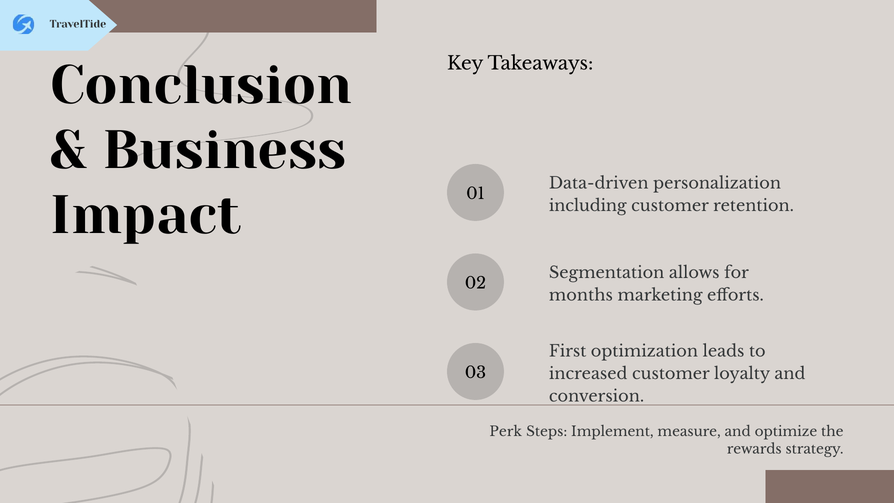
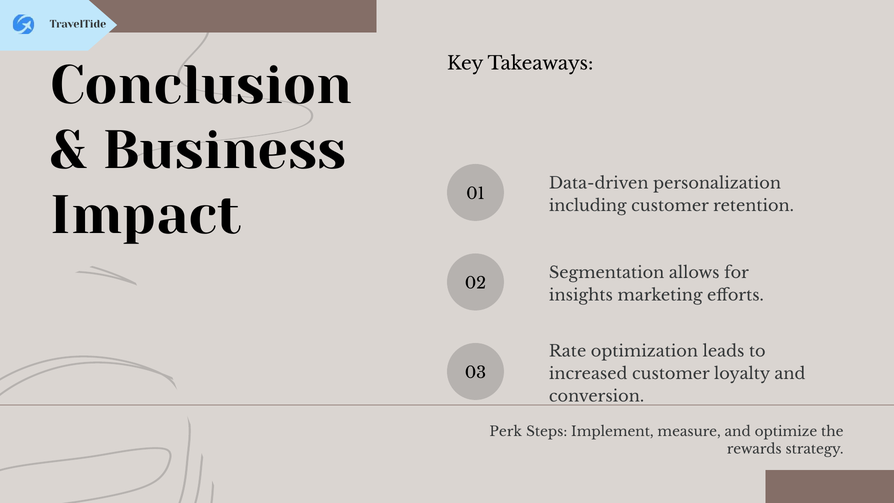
months: months -> insights (581, 295)
First: First -> Rate (568, 351)
